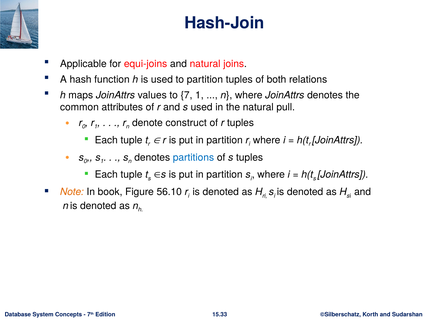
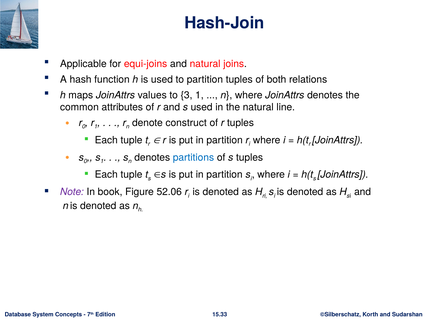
7: 7 -> 3 (187, 95)
pull: pull -> line (286, 107)
Note colour: orange -> purple (72, 192)
56.10: 56.10 -> 52.06 (169, 192)
